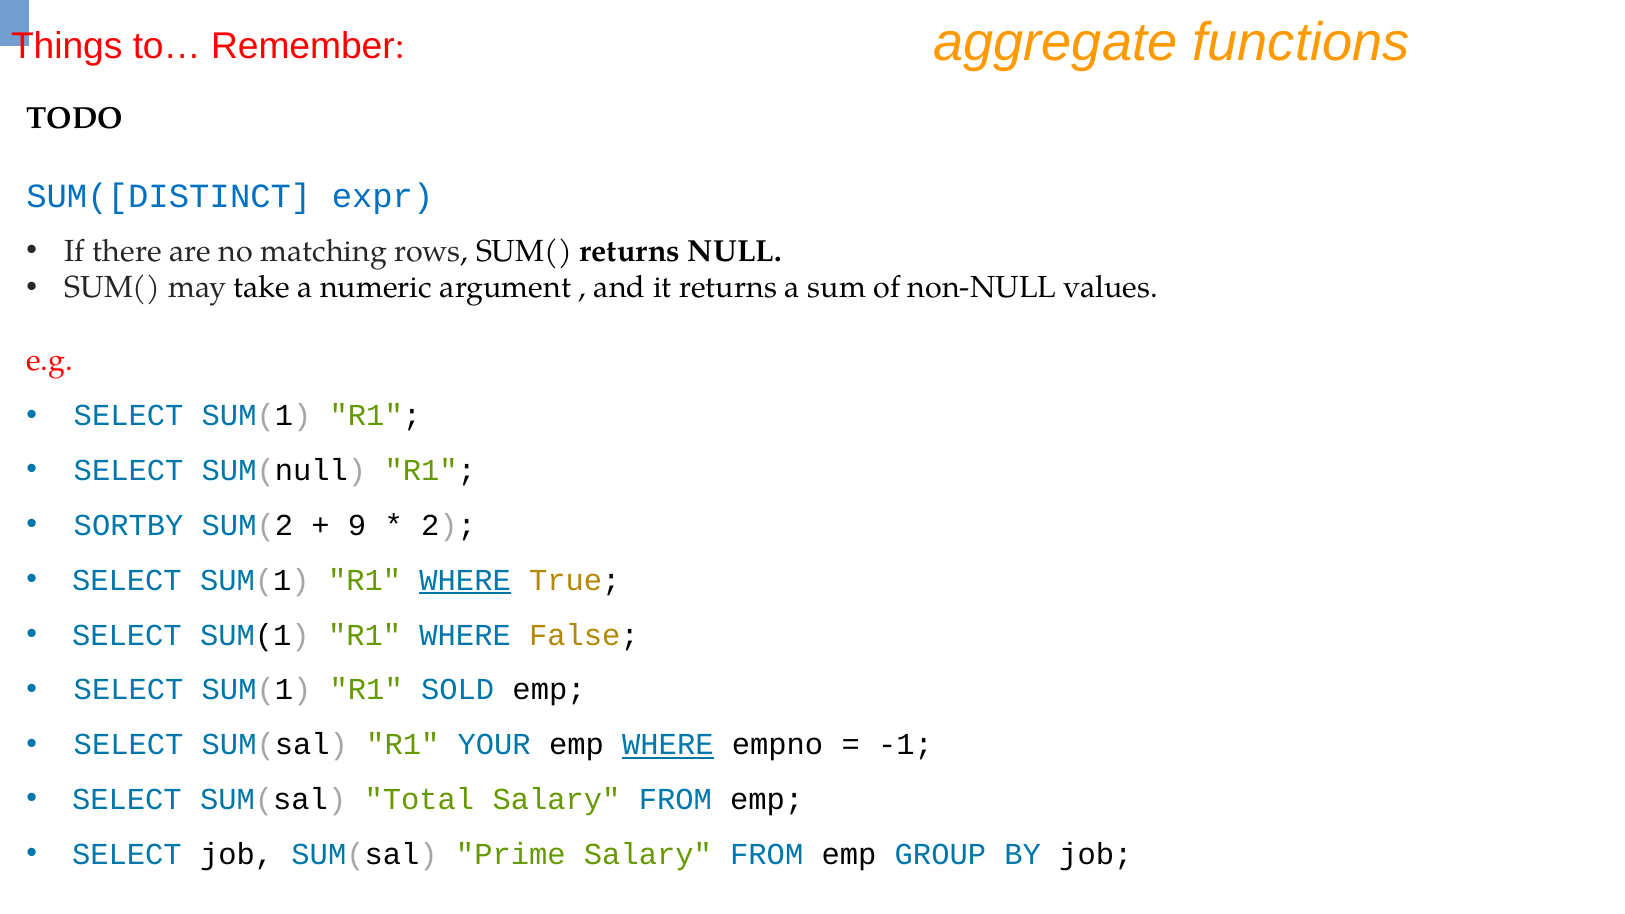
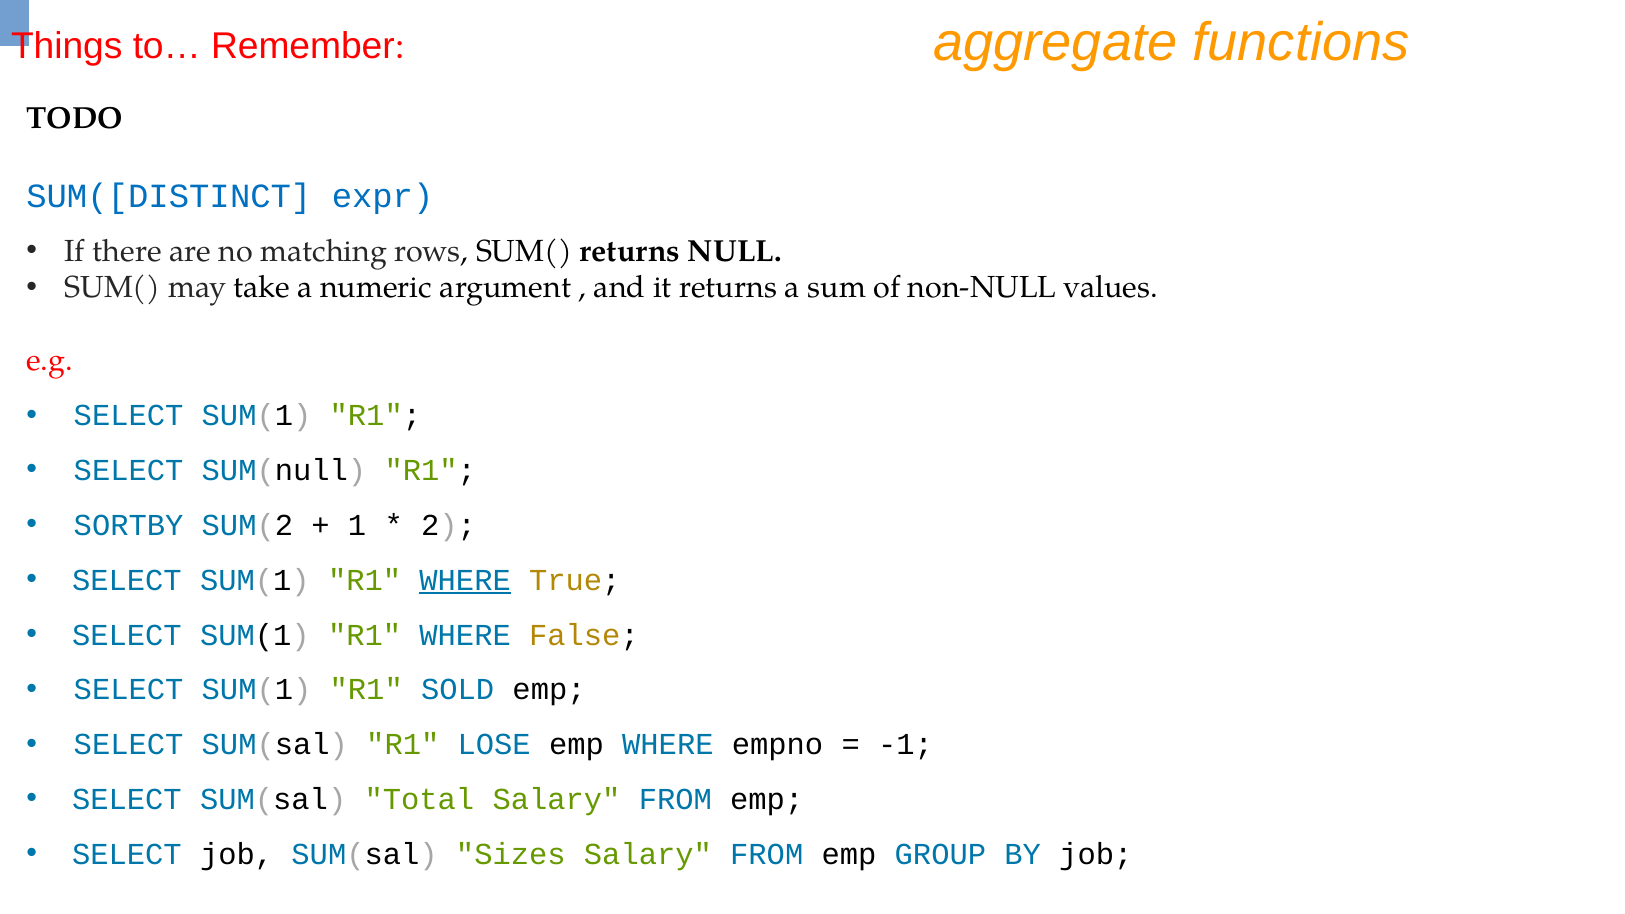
9: 9 -> 1 (357, 525)
YOUR: YOUR -> LOSE (494, 745)
WHERE underline: present -> none (668, 745)
Prime: Prime -> Sizes (511, 854)
